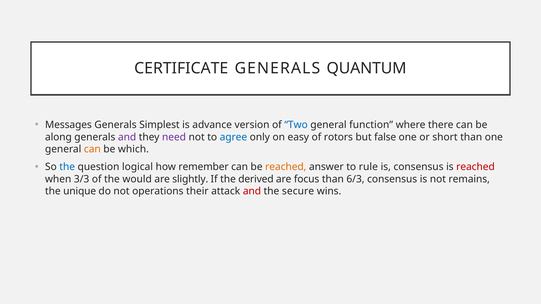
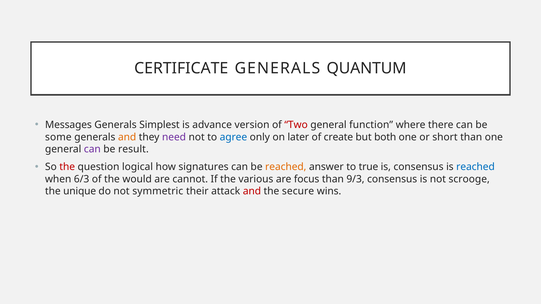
Two colour: blue -> red (296, 125)
along: along -> some (58, 137)
and colour: purple -> orange (127, 137)
easy: easy -> later (298, 137)
rotors: rotors -> create (338, 137)
false: false -> both (385, 137)
can colour: orange -> purple (92, 149)
which: which -> result (133, 149)
the colour: blue -> red (67, 167)
remember: remember -> signatures (204, 167)
rule: rule -> true (368, 167)
reached colour: red -> blue (475, 167)
3/3: 3/3 -> 6/3 (82, 179)
slightly: slightly -> cannot (190, 179)
derived: derived -> various (256, 179)
6/3: 6/3 -> 9/3 (355, 179)
remains: remains -> scrooge (469, 179)
operations: operations -> symmetric (158, 191)
